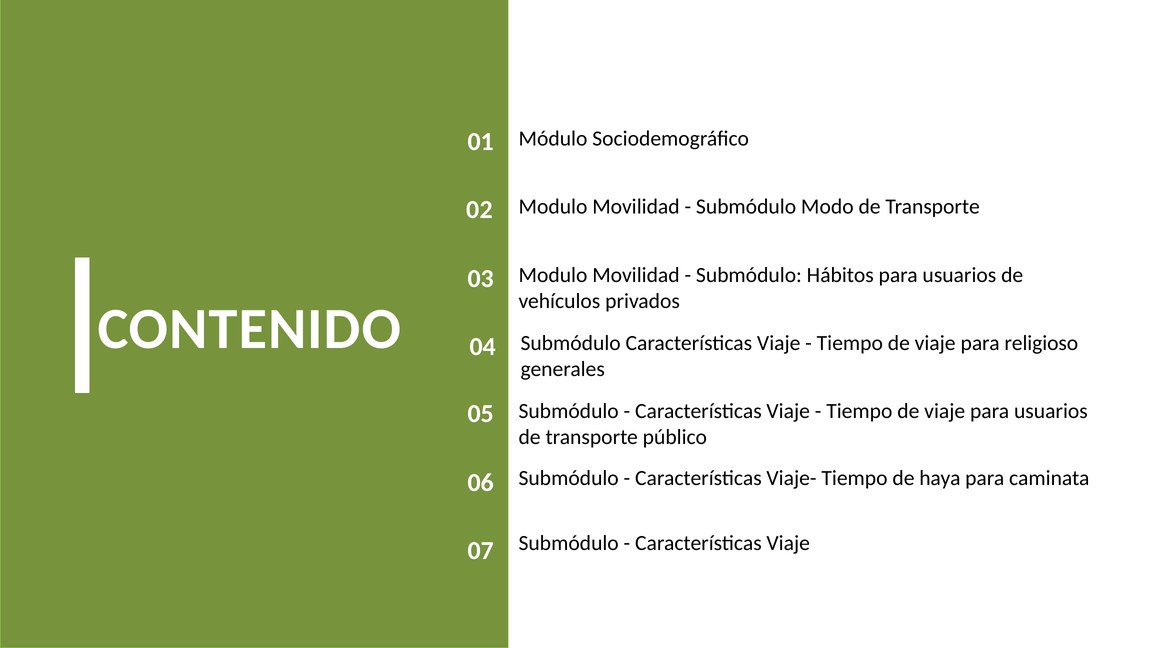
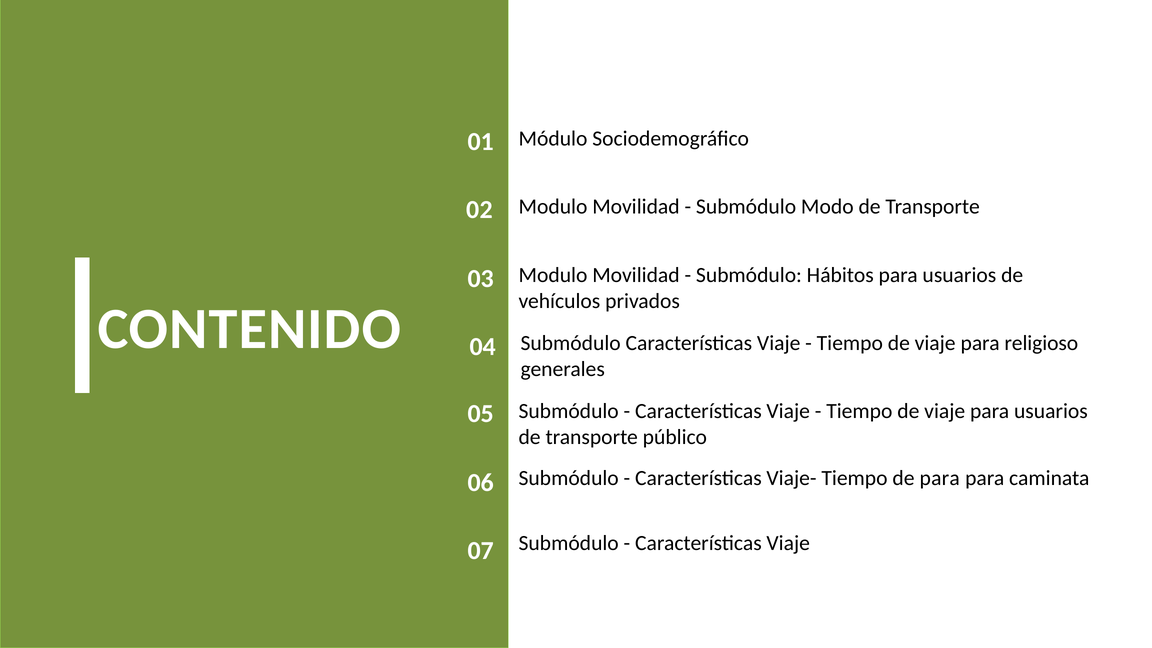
de haya: haya -> para (940, 478)
